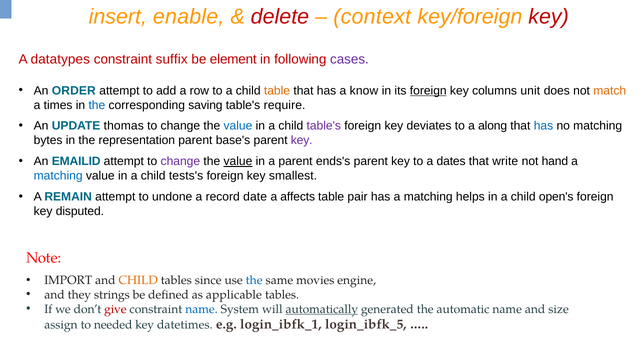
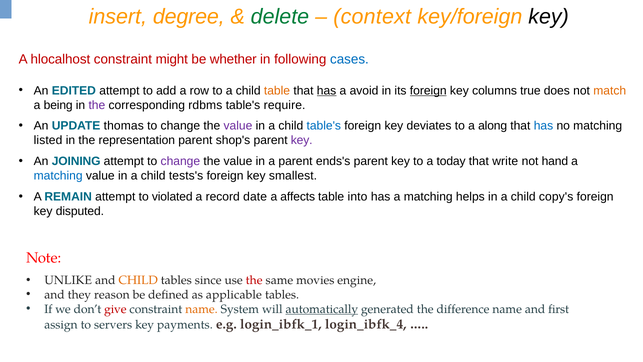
enable: enable -> degree (189, 17)
delete colour: red -> green (280, 17)
key colour: red -> black (549, 17)
datatypes: datatypes -> hlocalhost (60, 59)
suffix: suffix -> might (172, 59)
element: element -> whether (233, 59)
cases colour: purple -> blue (349, 59)
ORDER: ORDER -> EDITED (74, 91)
has underline: none -> present (327, 91)
know: know -> avoid (364, 91)
unit: unit -> true (530, 91)
times: times -> being (58, 105)
the colour: blue -> purple (97, 105)
saving: saving -> rdbms (205, 105)
value colour: blue -> purple (238, 126)
table's colour: purple -> blue (324, 126)
bytes: bytes -> listed (48, 140)
base's: base's -> shop's (233, 140)
EMAILID: EMAILID -> JOINING (76, 161)
value underline: present -> none (238, 161)
dates: dates -> today (451, 161)
undone: undone -> violated (172, 197)
pair: pair -> into (357, 197)
open's: open's -> copy's (556, 197)
IMPORT: IMPORT -> UNLIKE (68, 280)
the colour: blue -> red (254, 280)
strings: strings -> reason (112, 294)
name colour: blue -> orange (201, 309)
automatic: automatic -> difference (463, 309)
size: size -> first (559, 309)
needed: needed -> servers (113, 325)
datetimes: datetimes -> payments (185, 325)
login_ibfk_5: login_ibfk_5 -> login_ibfk_4 (366, 324)
